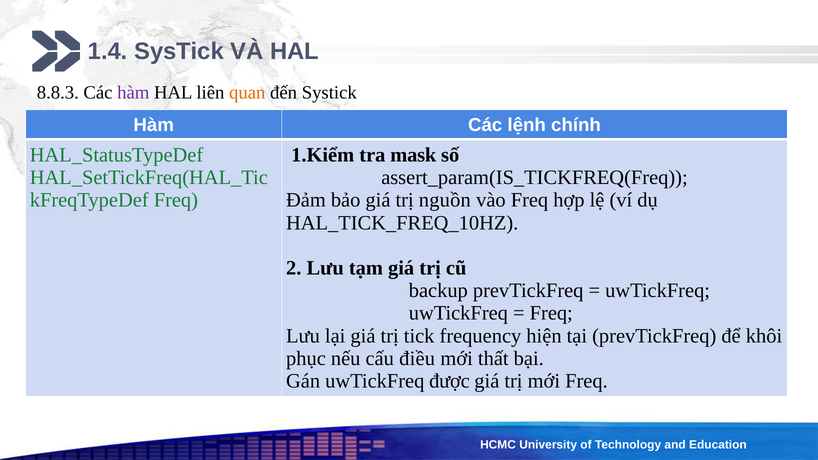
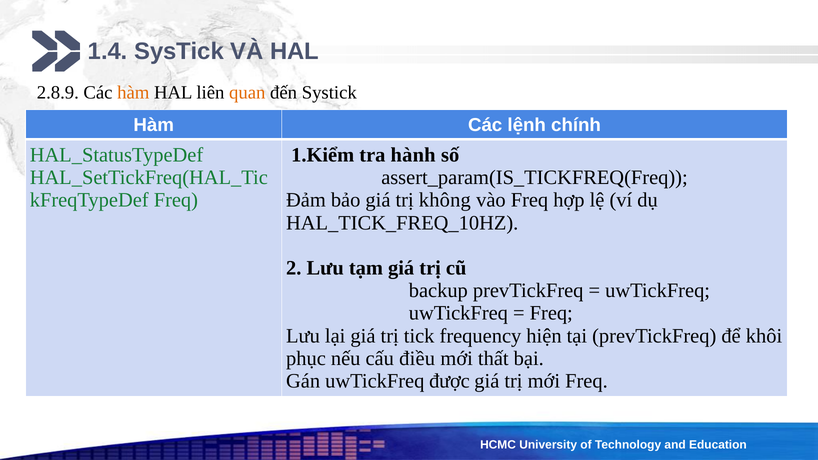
8.8.3: 8.8.3 -> 2.8.9 (58, 92)
hàm colour: purple -> orange (133, 92)
mask: mask -> hành (413, 155)
nguồn: nguồn -> không (445, 200)
